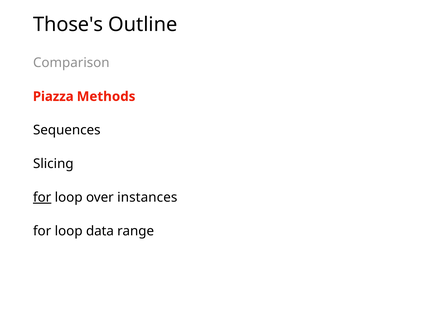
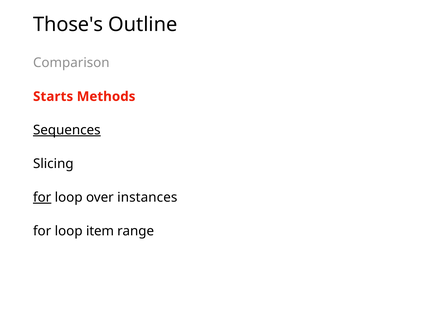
Piazza: Piazza -> Starts (53, 97)
Sequences underline: none -> present (67, 130)
data: data -> item (100, 231)
